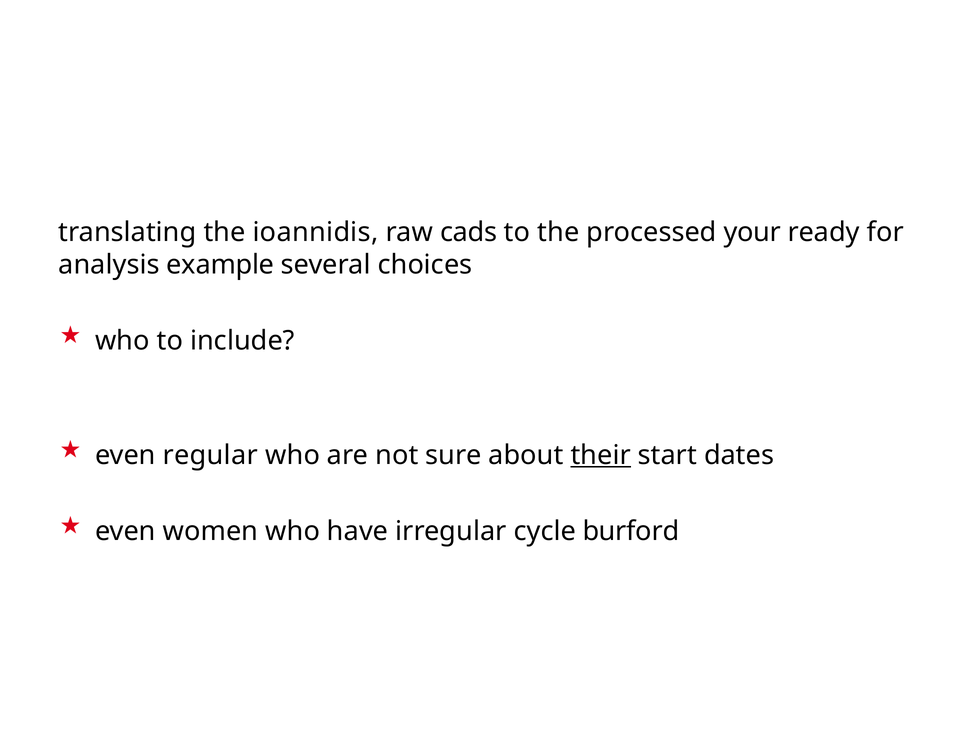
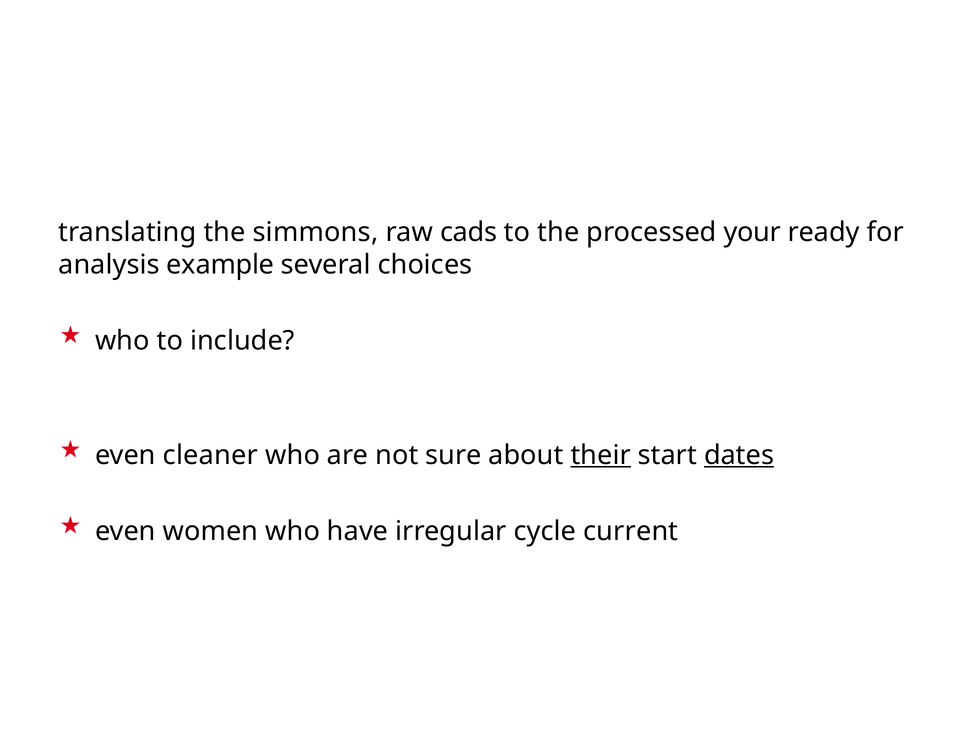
ioannidis: ioannidis -> simmons (316, 232)
regular: regular -> cleaner (210, 455)
dates underline: none -> present (739, 455)
burford: burford -> current (631, 531)
